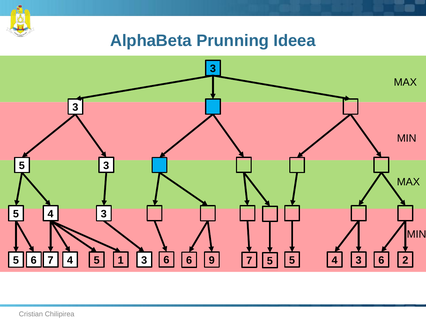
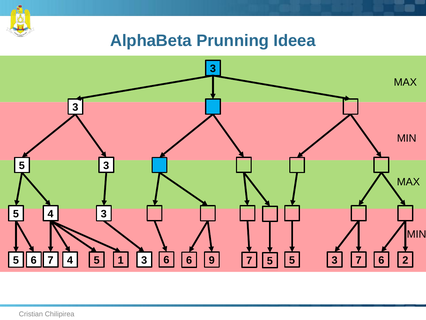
7 3 5 3: 3 -> 7 (359, 260)
6 4: 4 -> 3 (335, 260)
